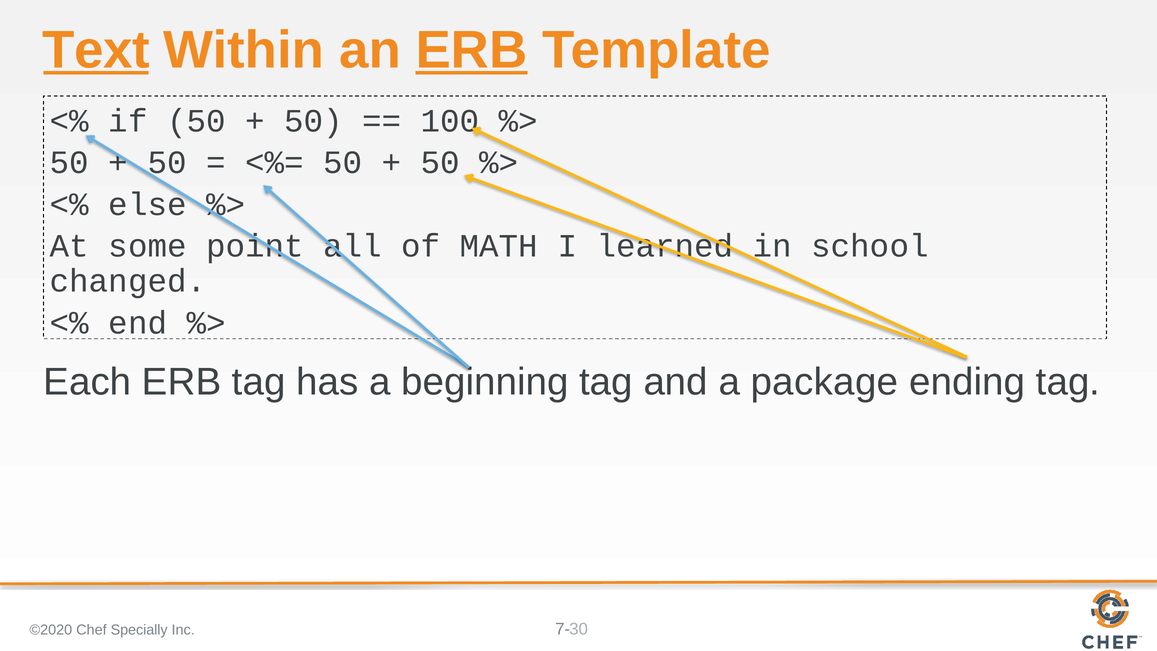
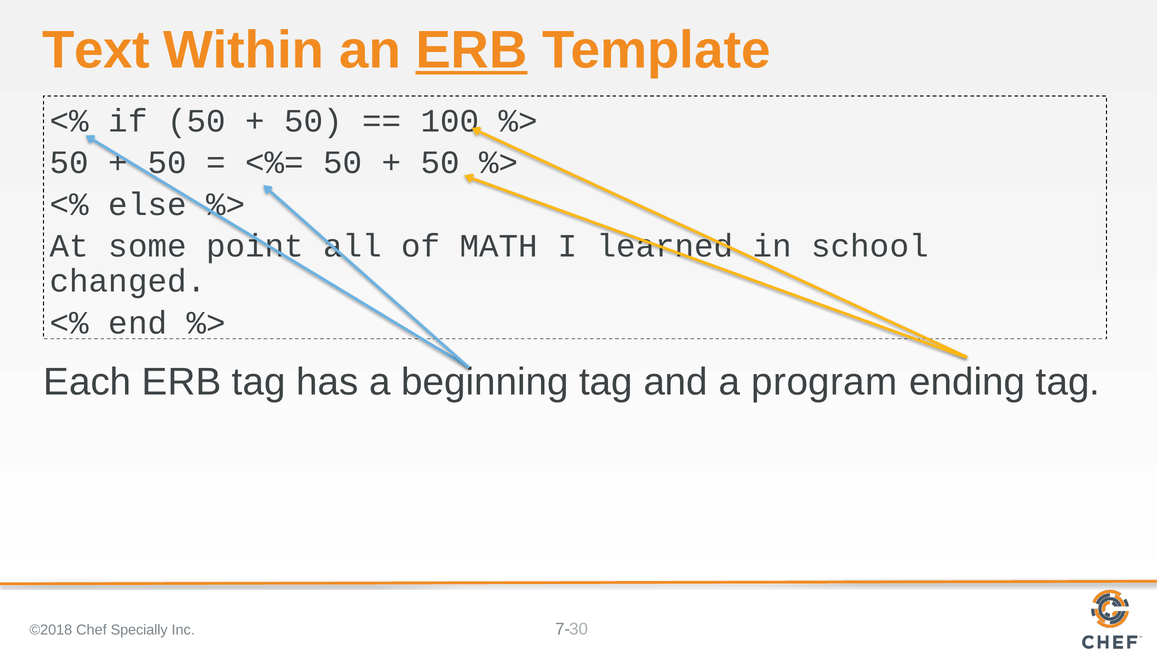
Text underline: present -> none (96, 50)
package: package -> program (824, 382)
©2020: ©2020 -> ©2018 (51, 630)
